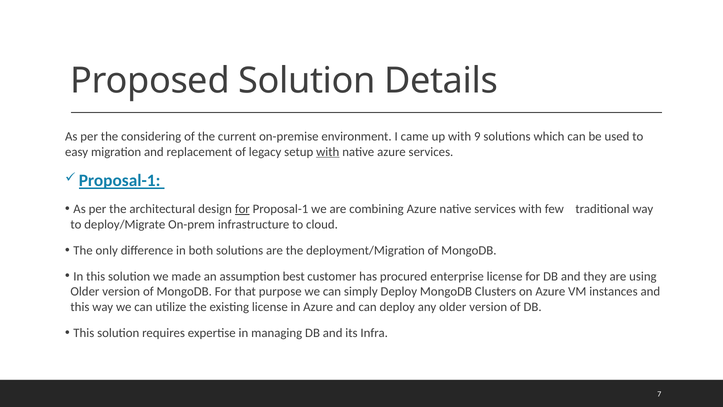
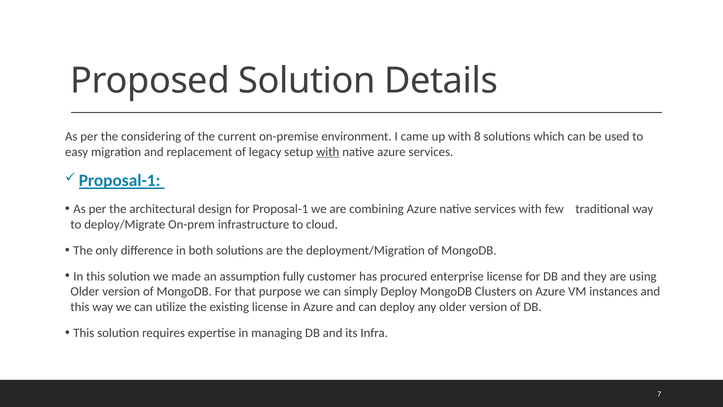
9: 9 -> 8 (477, 136)
for underline: present -> none (242, 209)
best: best -> fully (294, 276)
